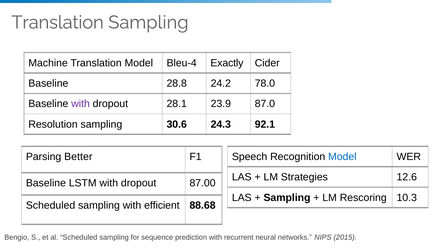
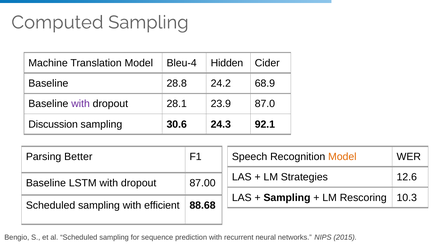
Translation: Translation -> Computed (57, 22)
Exactly: Exactly -> Hidden (227, 63)
78.0: 78.0 -> 68.9 (265, 83)
Resolution: Resolution -> Discussion (53, 124)
Model colour: blue -> orange (342, 157)
